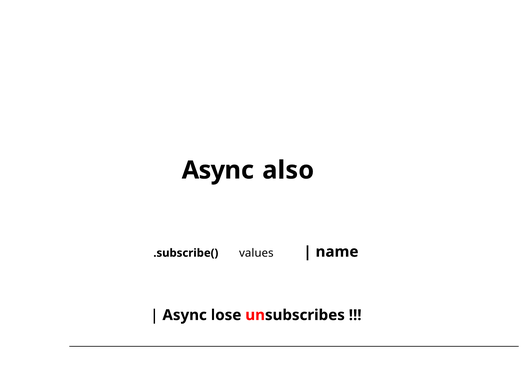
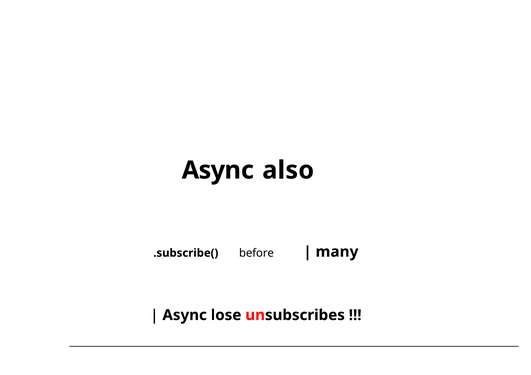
values: values -> before (256, 253)
name: name -> many (337, 252)
